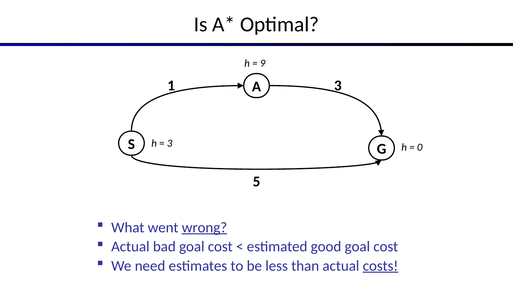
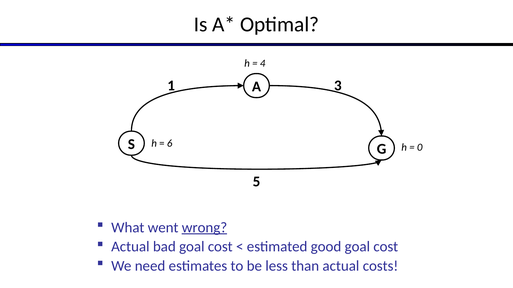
9: 9 -> 4 (263, 64)
3: 3 -> 6 (170, 144)
costs underline: present -> none (381, 266)
